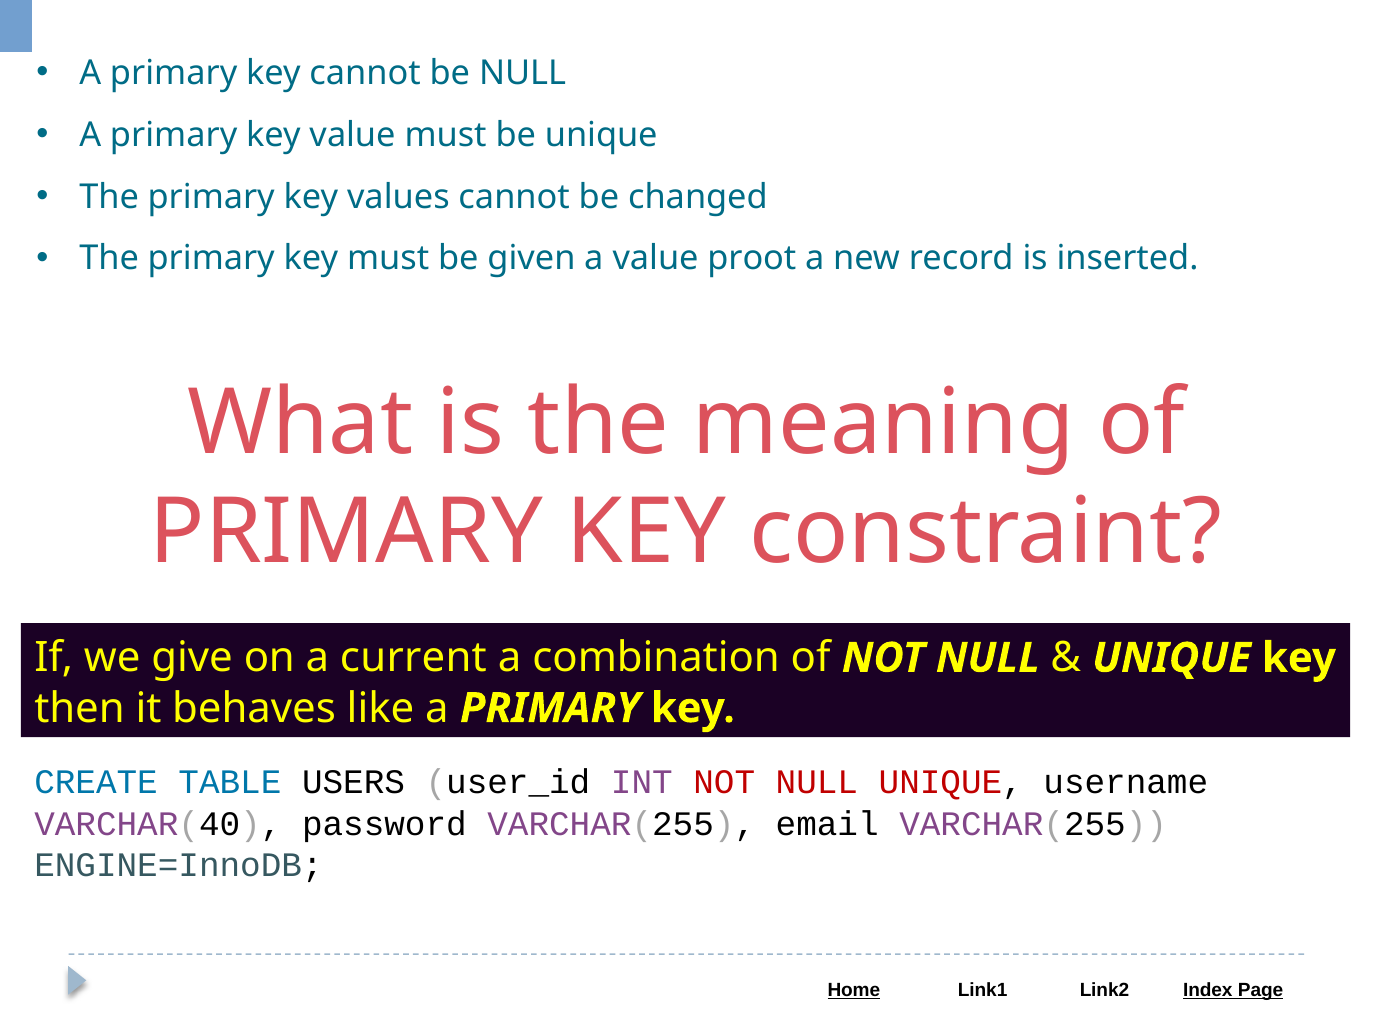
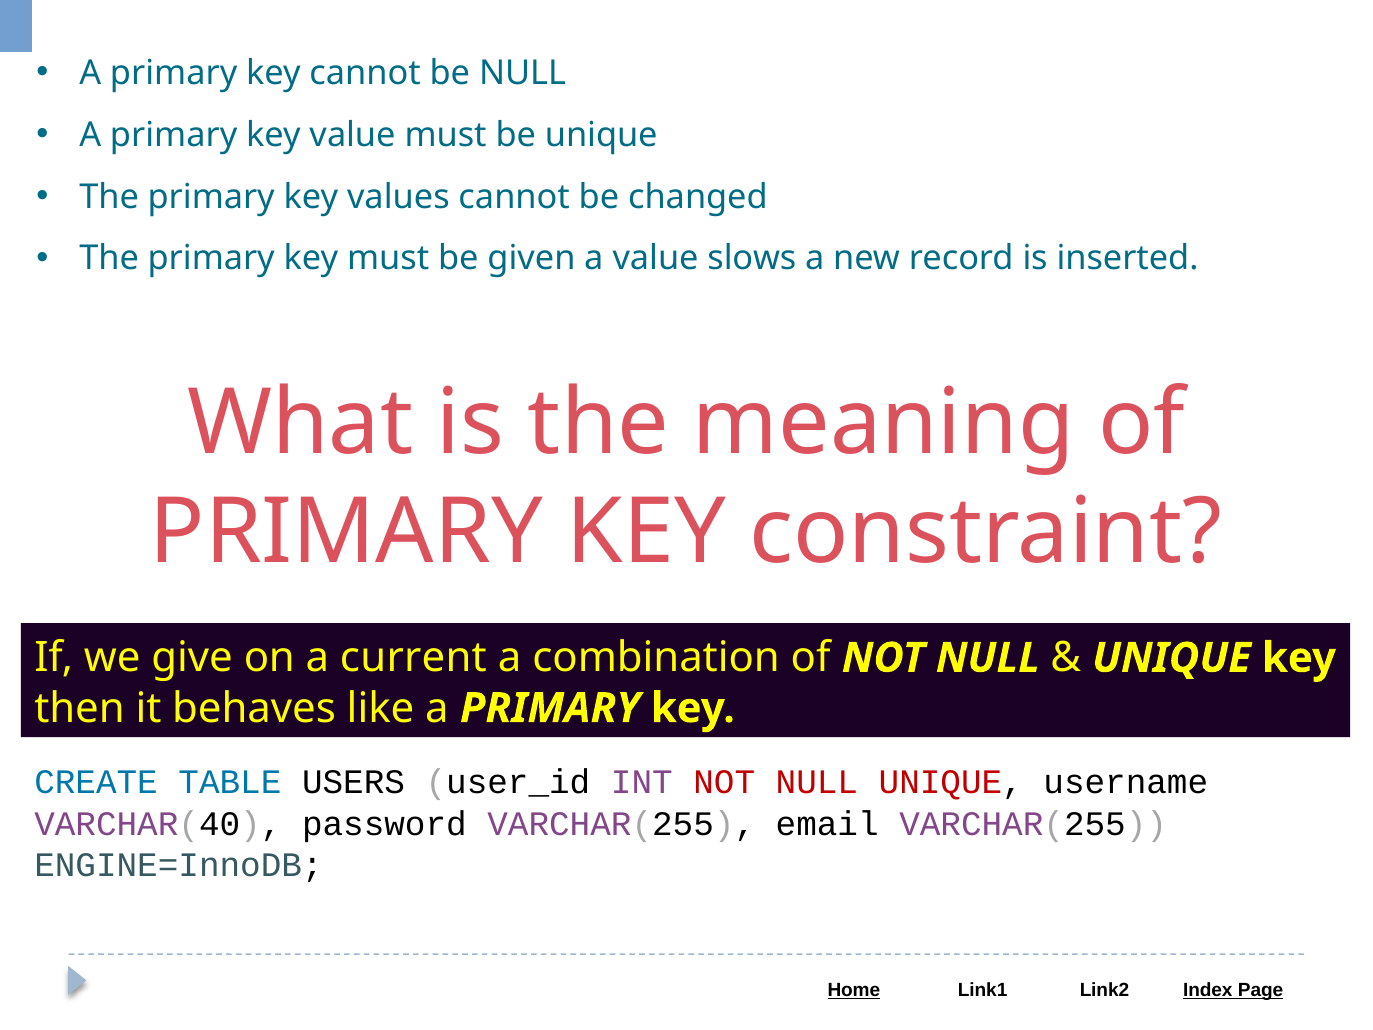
proot: proot -> slows (752, 259)
